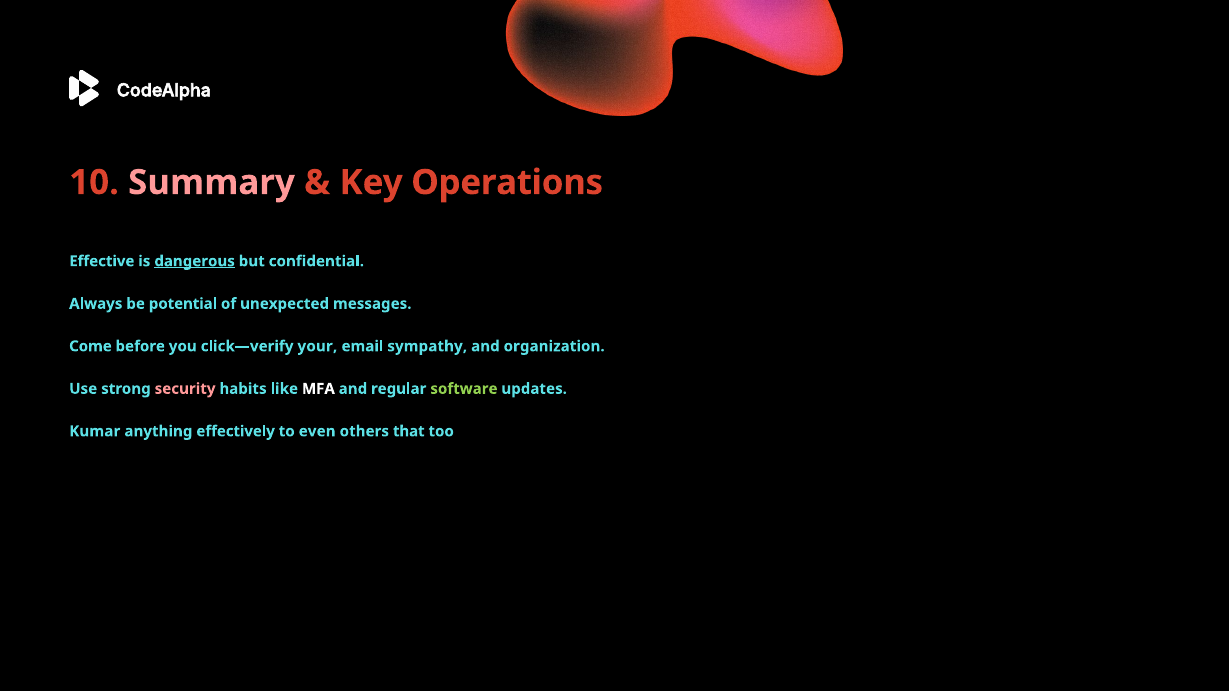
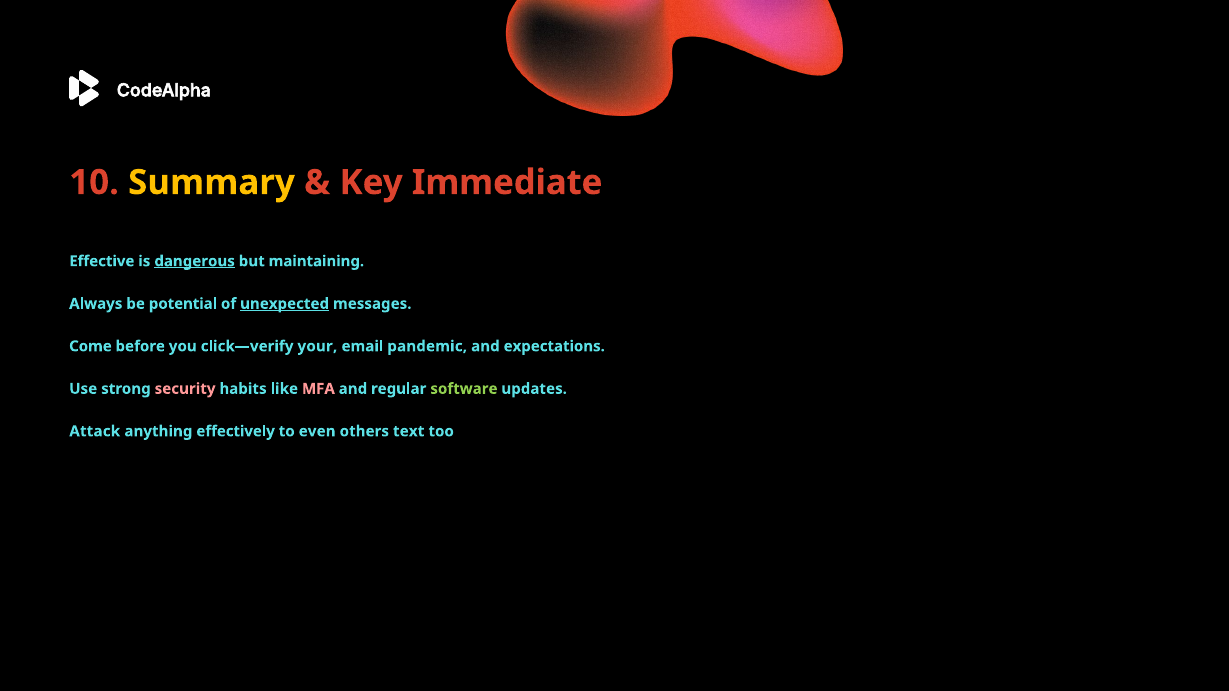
Summary colour: pink -> yellow (211, 183)
Operations: Operations -> Immediate (507, 183)
confidential: confidential -> maintaining (316, 261)
unexpected underline: none -> present (285, 304)
sympathy: sympathy -> pandemic (427, 346)
organization: organization -> expectations (554, 346)
MFA colour: white -> pink (318, 389)
Kumar: Kumar -> Attack (95, 431)
that: that -> text (409, 431)
